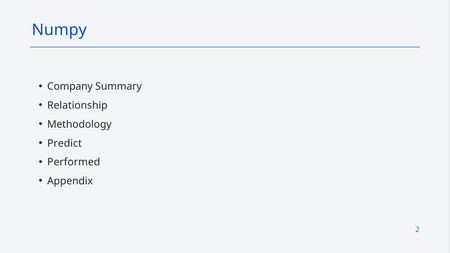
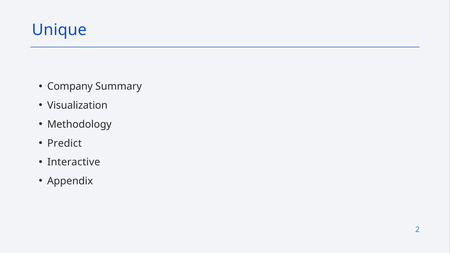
Numpy: Numpy -> Unique (59, 30)
Relationship: Relationship -> Visualization (77, 106)
Performed: Performed -> Interactive (74, 162)
